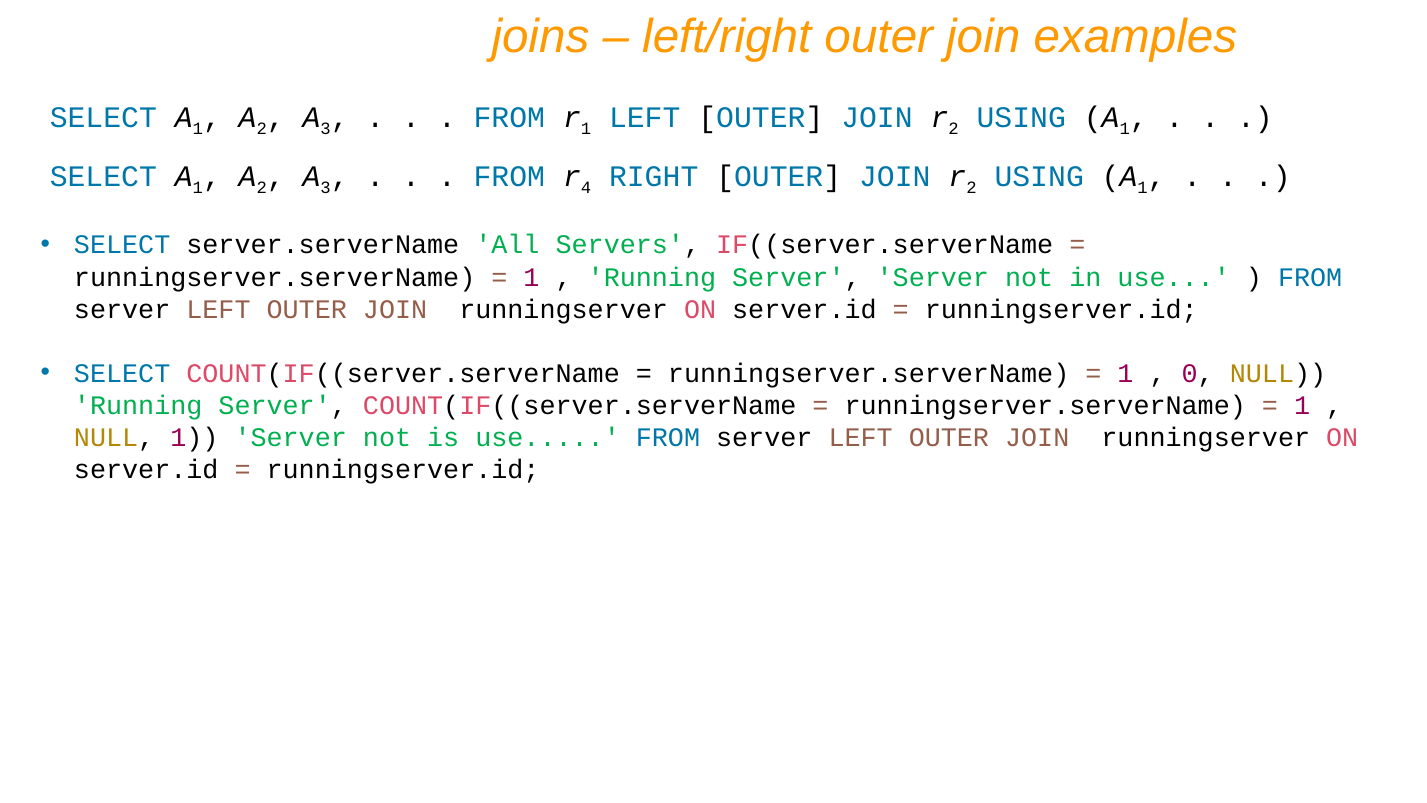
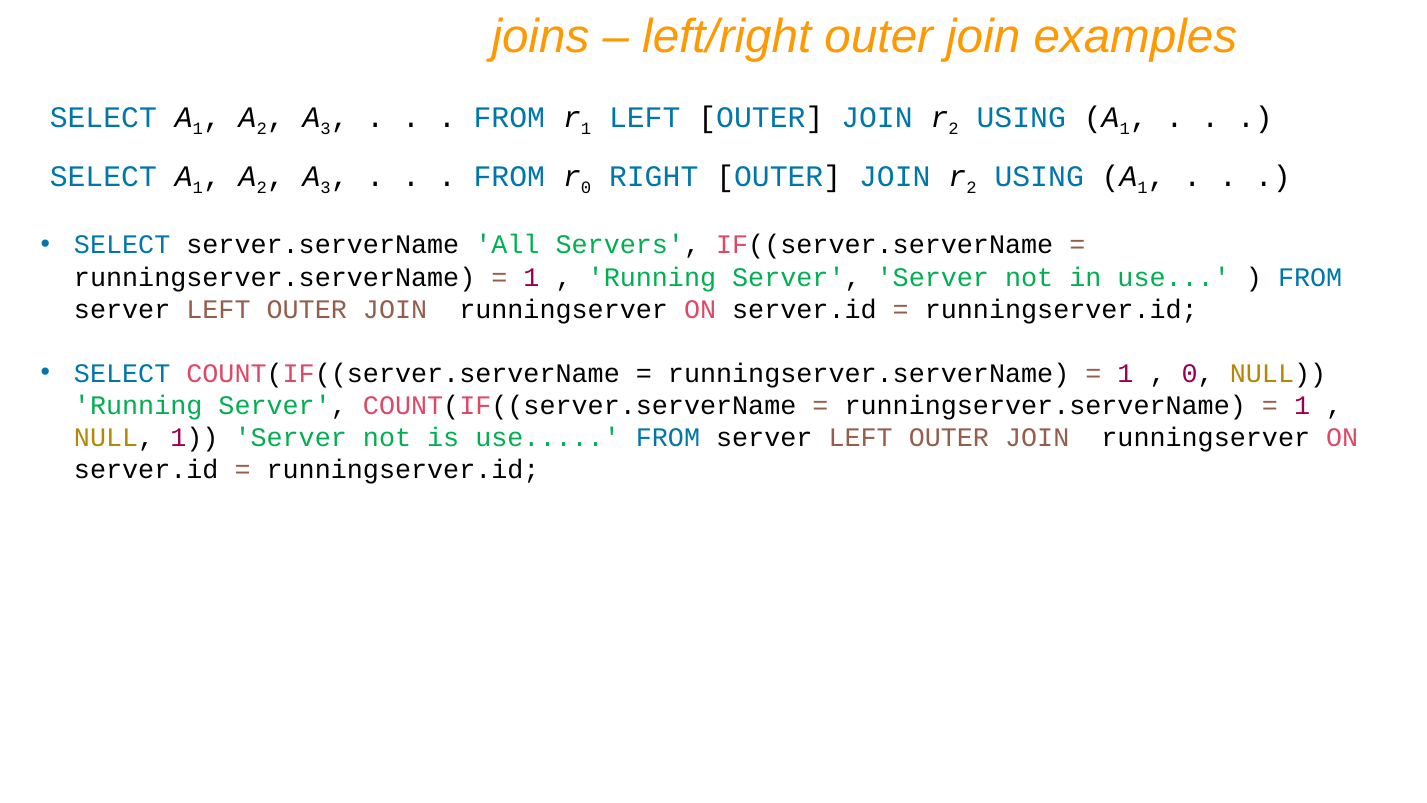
4: 4 -> 0 (586, 188)
